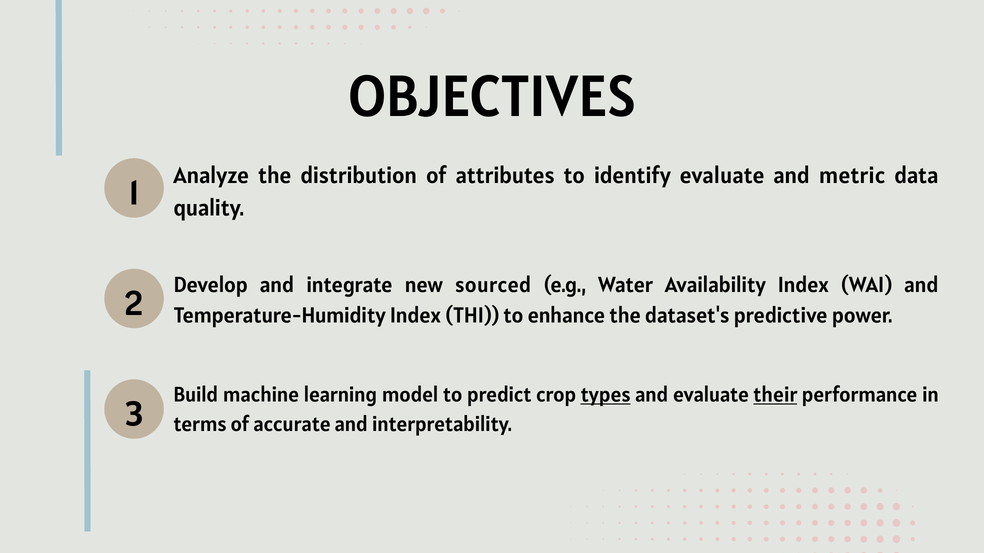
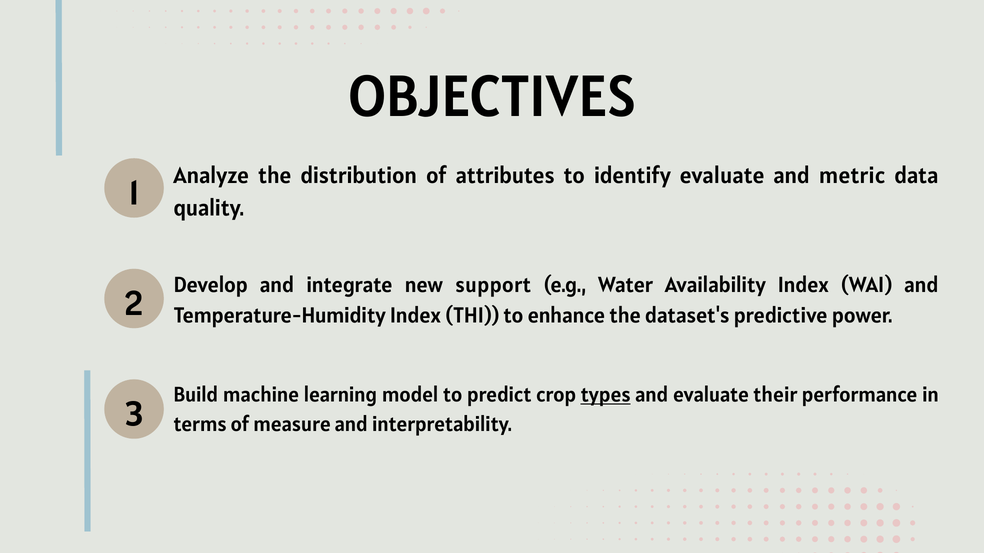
sourced: sourced -> support (493, 285)
their underline: present -> none (775, 395)
accurate: accurate -> measure (292, 425)
